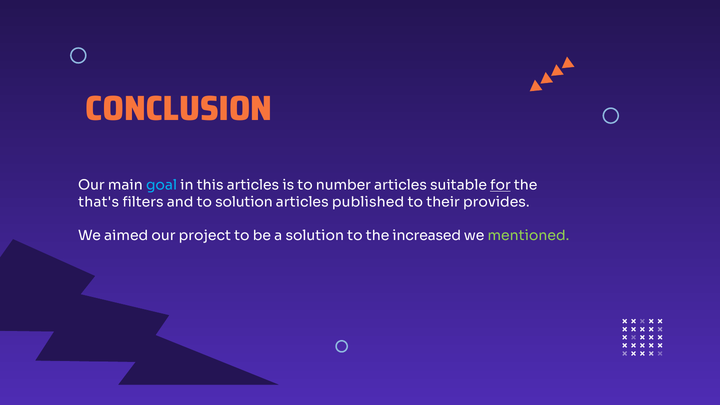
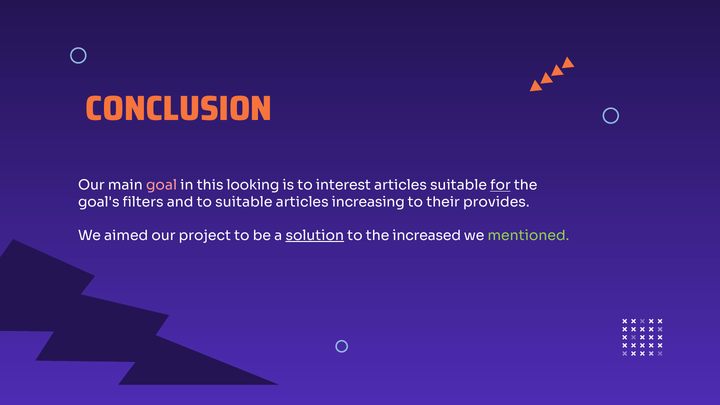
goal colour: light blue -> pink (162, 185)
this articles: articles -> looking (253, 185)
number: number -> interest (343, 185)
that's: that's -> goal's (99, 202)
to solution: solution -> suitable (244, 202)
published: published -> increasing (368, 202)
solution underline: none -> present (315, 236)
